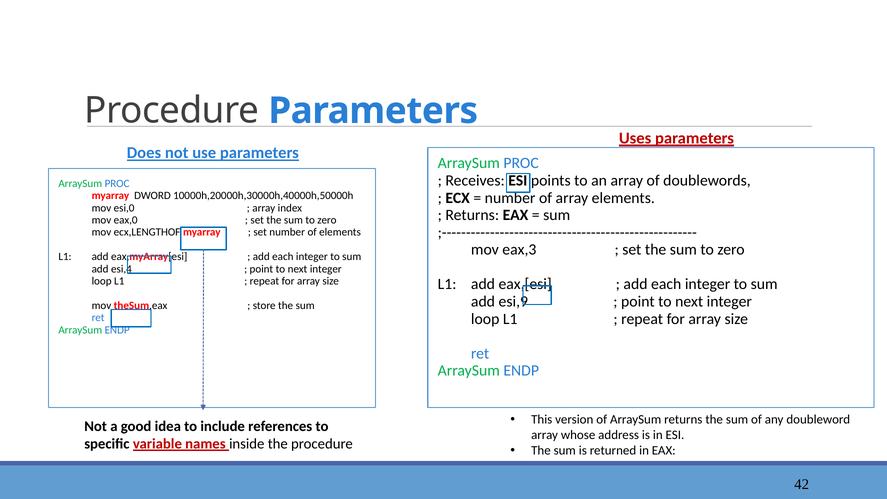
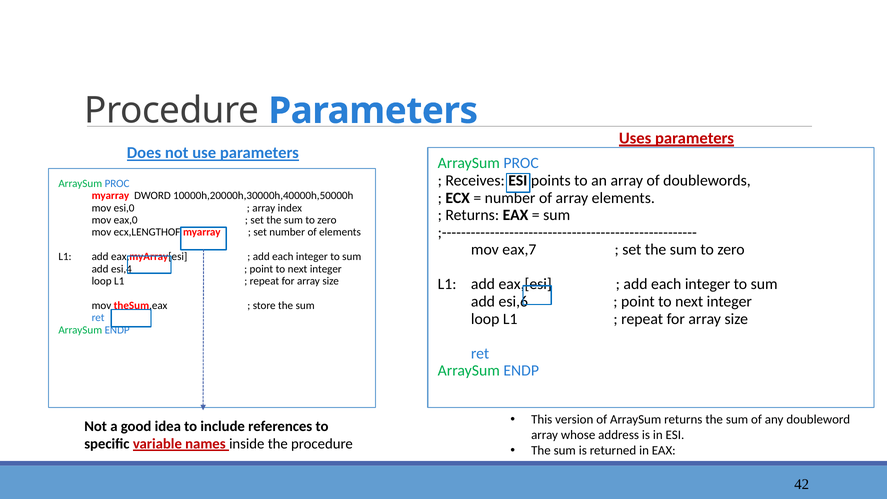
eax,3: eax,3 -> eax,7 (519, 250)
esi,9: esi,9 -> esi,6 (513, 302)
